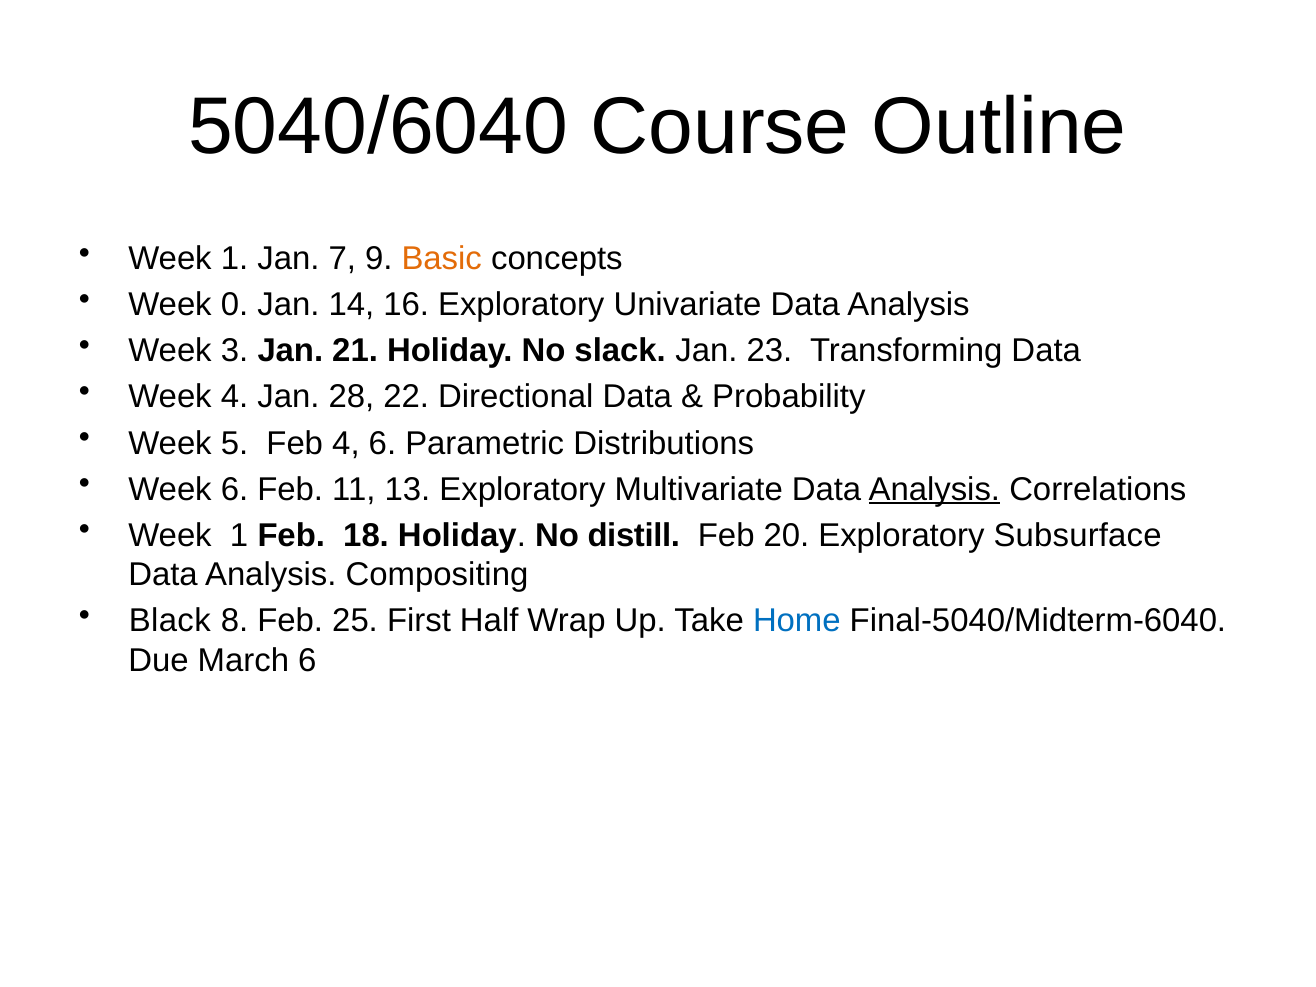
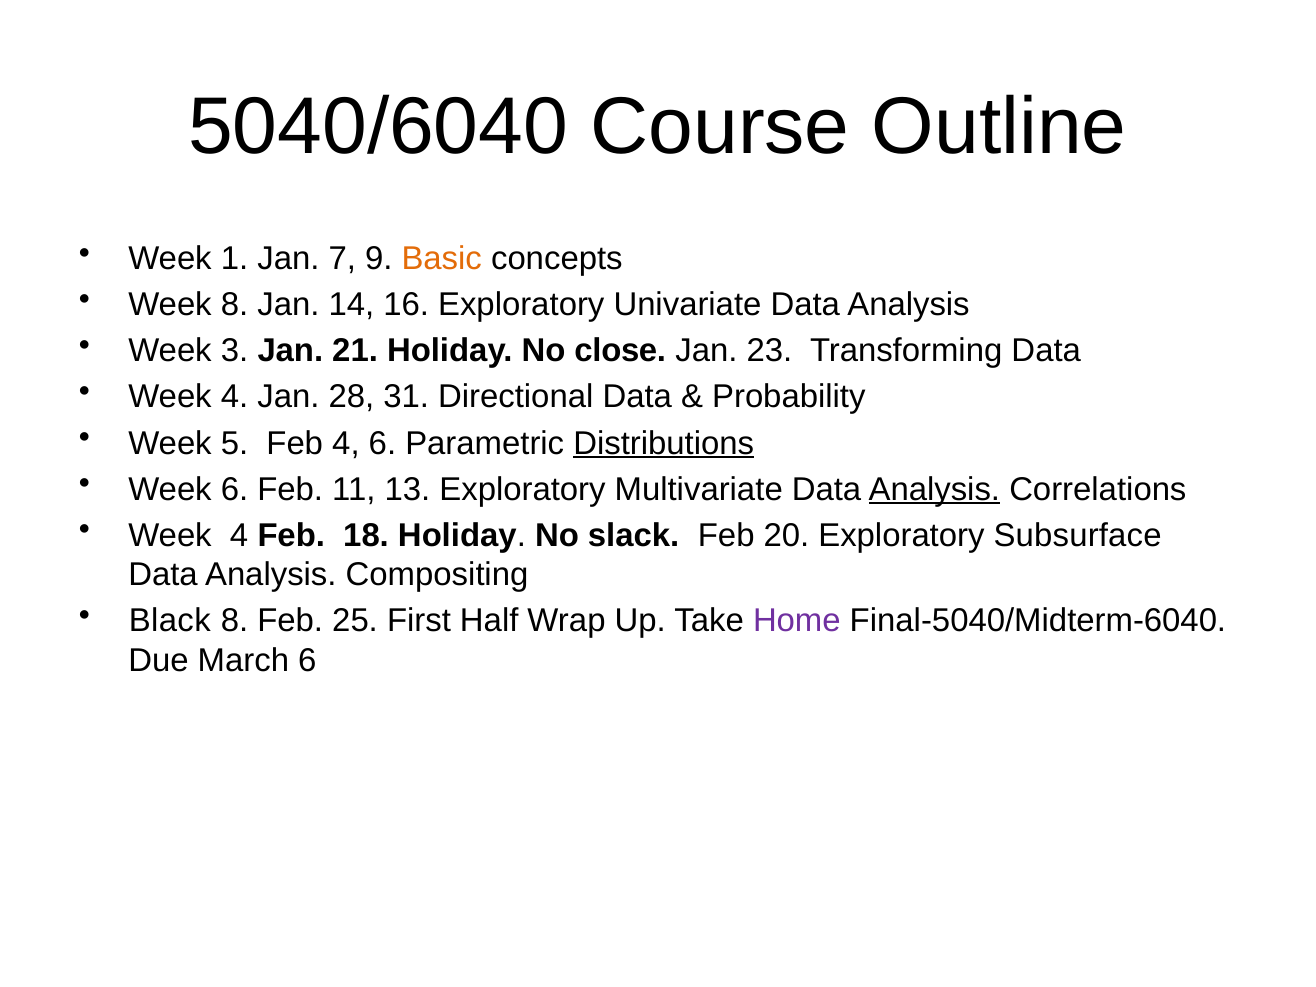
Week 0: 0 -> 8 (235, 305)
slack: slack -> close (620, 351)
22: 22 -> 31 (406, 397)
Distributions underline: none -> present (664, 443)
1: 1 -> 4 (239, 535)
distill: distill -> slack (634, 535)
Home colour: blue -> purple (797, 621)
